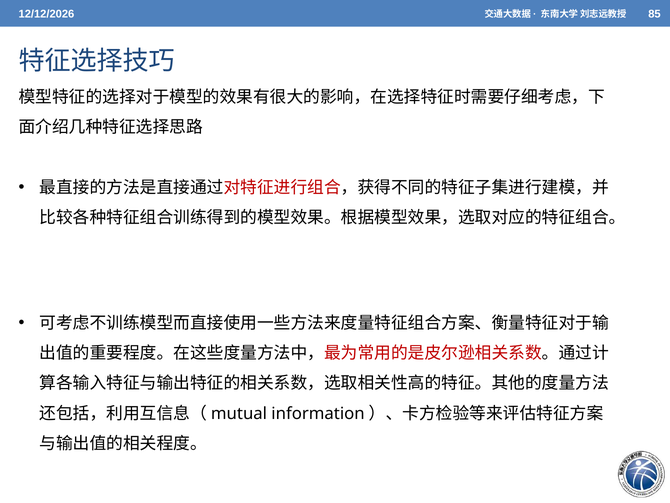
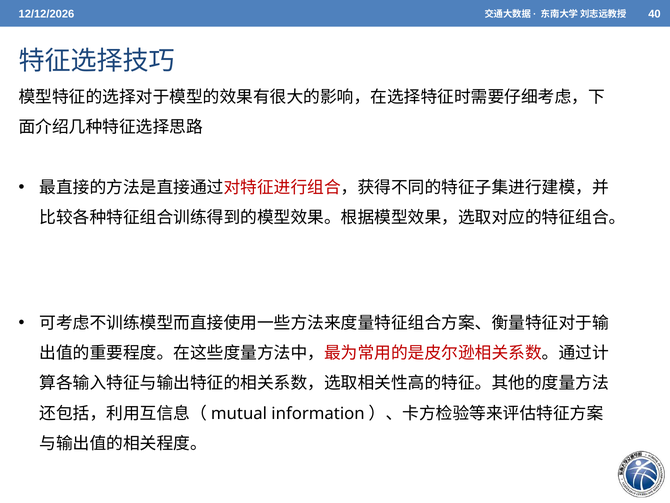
85: 85 -> 40 (654, 14)
